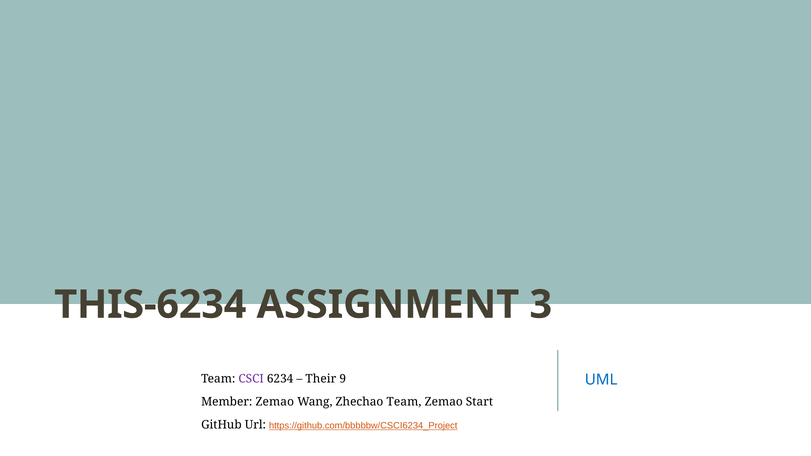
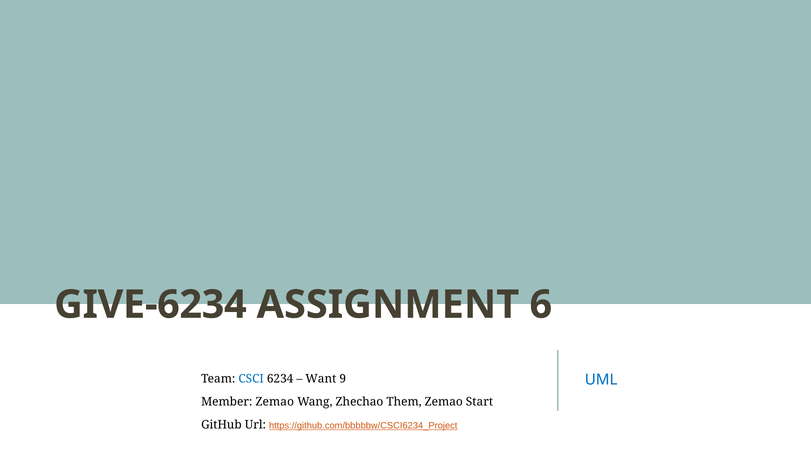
THIS-6234: THIS-6234 -> GIVE-6234 (150, 305)
3: 3 -> 6 (541, 305)
CSCI colour: purple -> blue (251, 379)
Their: Their -> Want (321, 379)
Zhechao Team: Team -> Them (404, 402)
